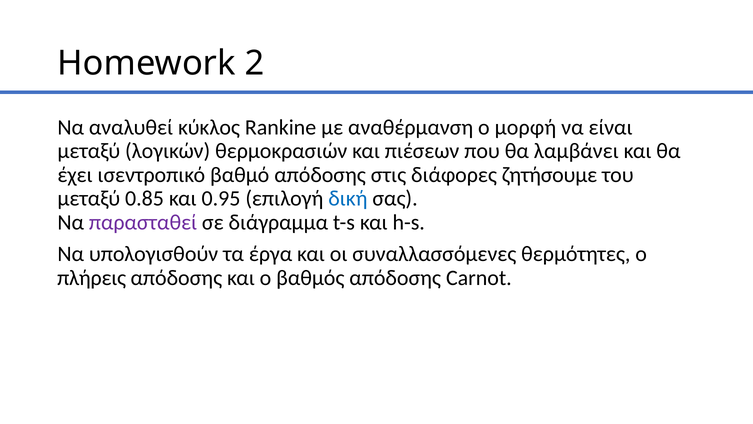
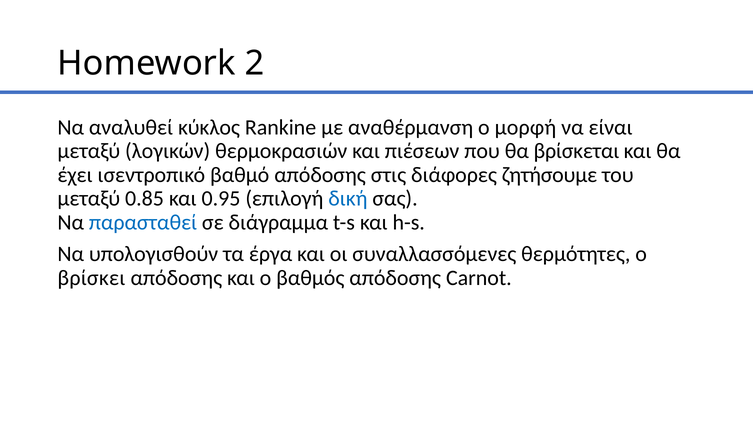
λαμβάνει: λαμβάνει -> βρίσκεται (576, 151)
παρασταθεί colour: purple -> blue (143, 222)
πλήρεις: πλήρεις -> βρίσκει (91, 278)
